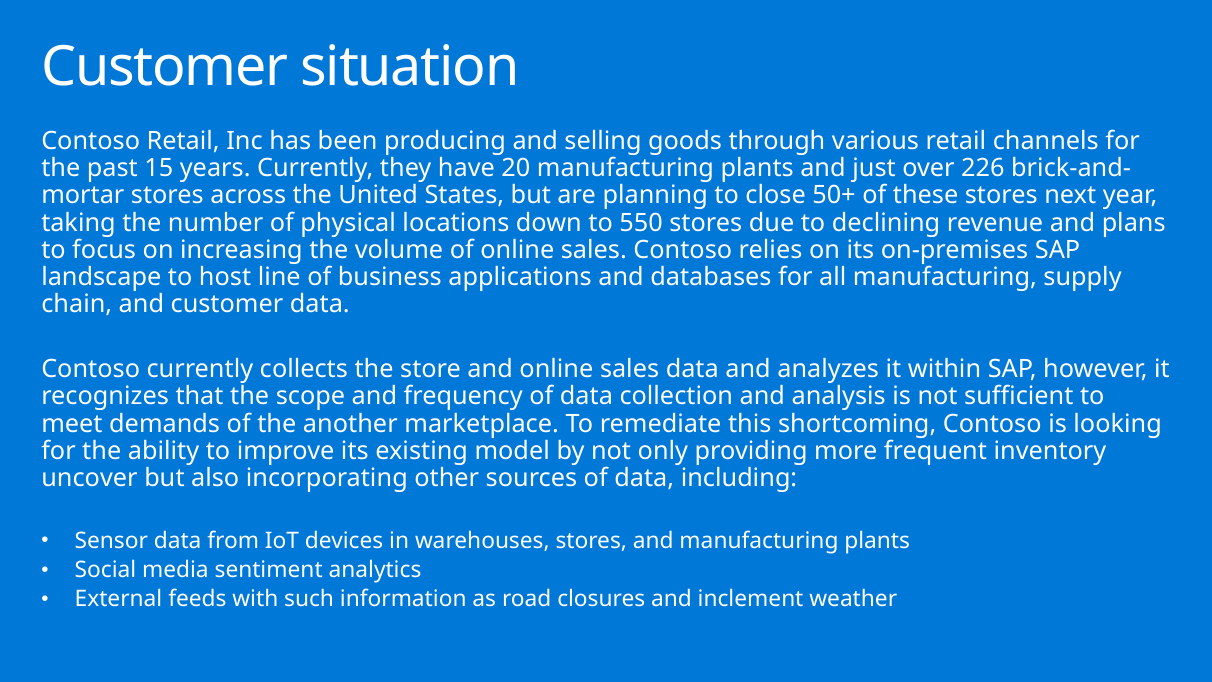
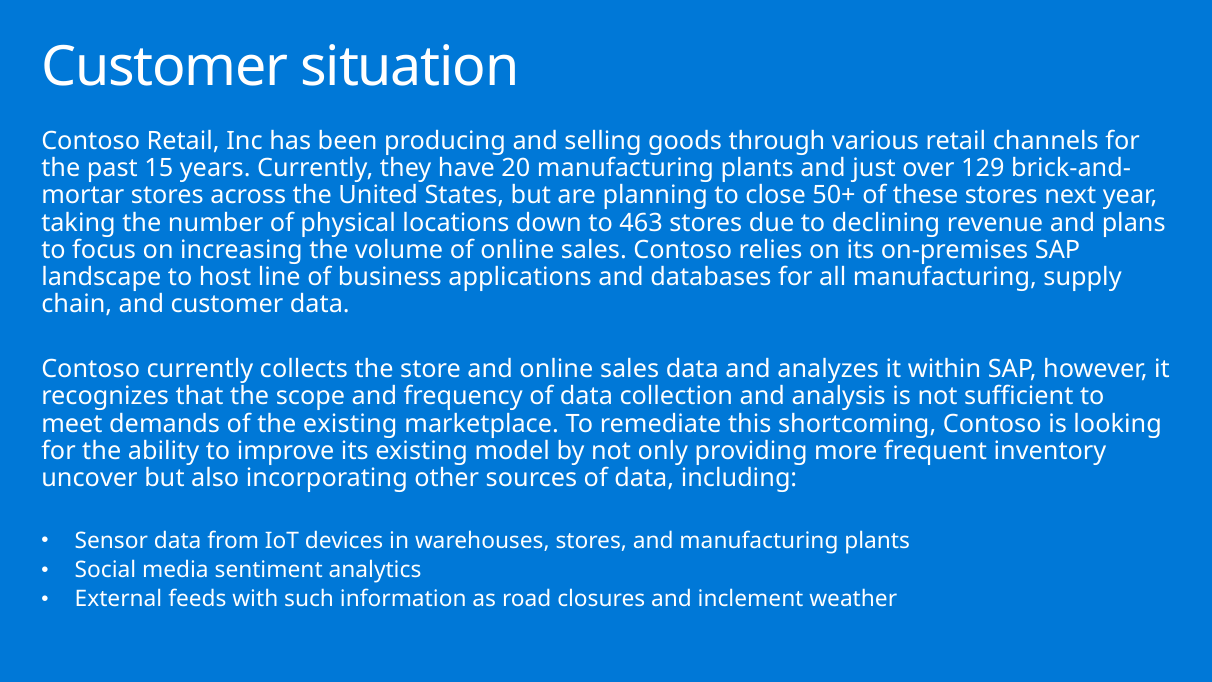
226: 226 -> 129 (983, 168)
550: 550 -> 463 (641, 223)
the another: another -> existing (350, 424)
